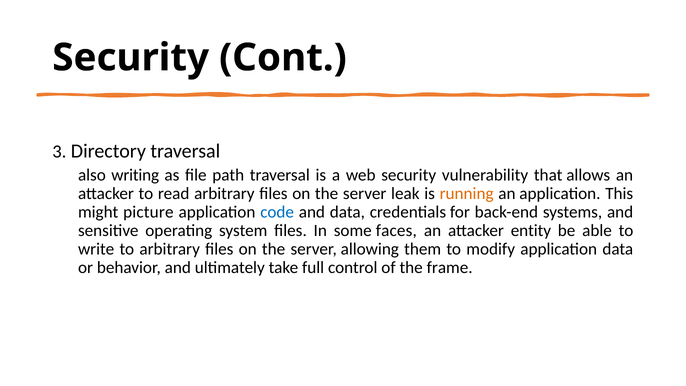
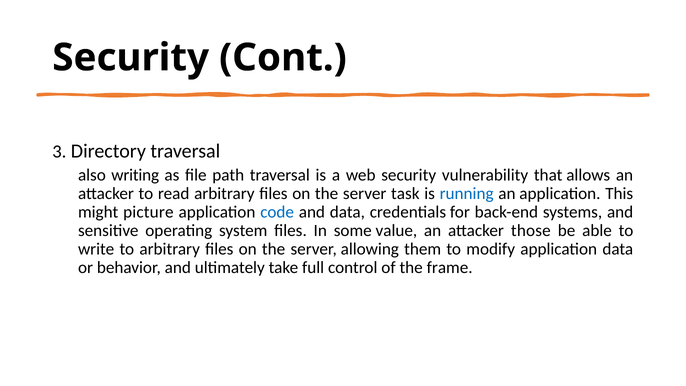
leak: leak -> task (405, 193)
running colour: orange -> blue (467, 193)
faces: faces -> value (396, 230)
entity: entity -> those (531, 230)
